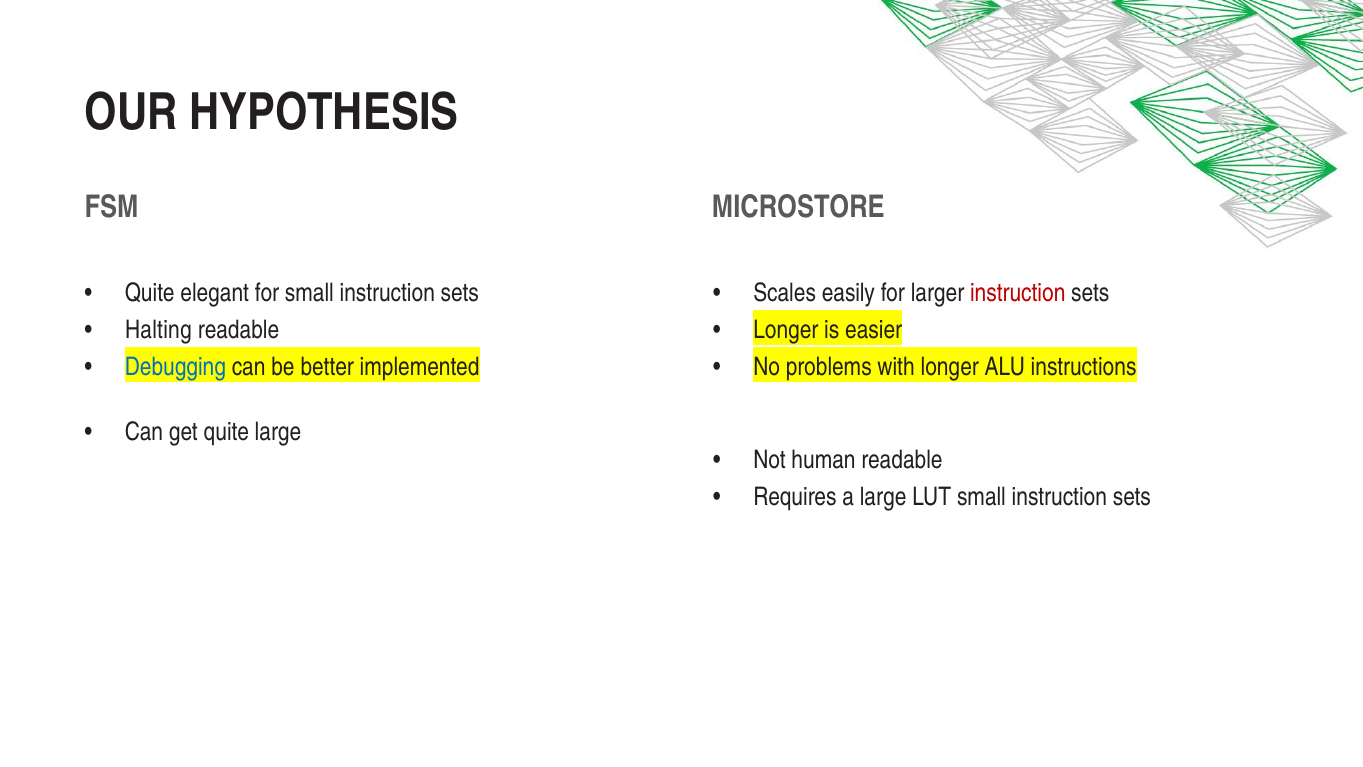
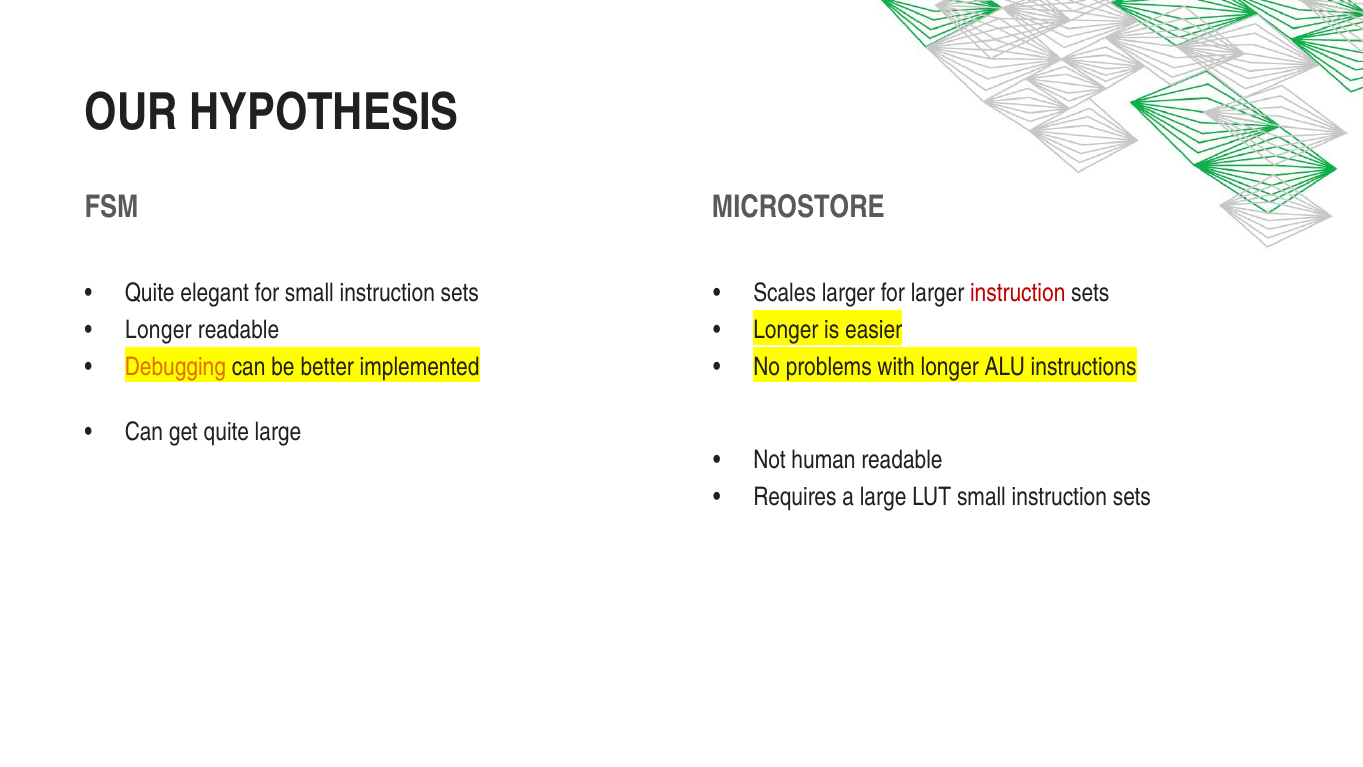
Scales easily: easily -> larger (848, 293)
Halting: Halting -> Longer (158, 330)
Debugging colour: blue -> orange (175, 366)
